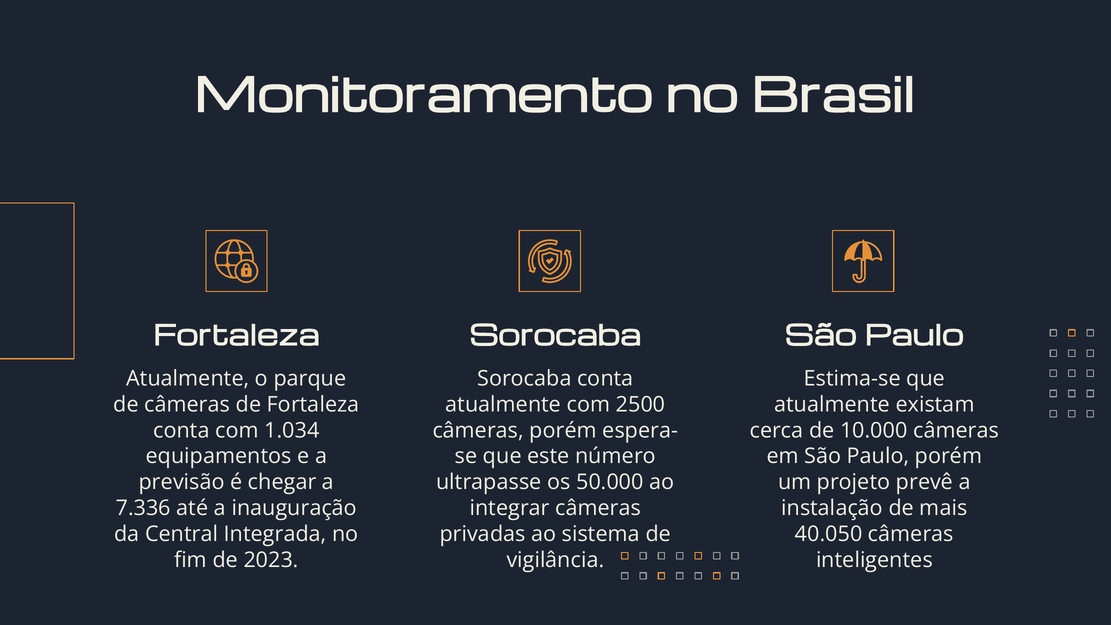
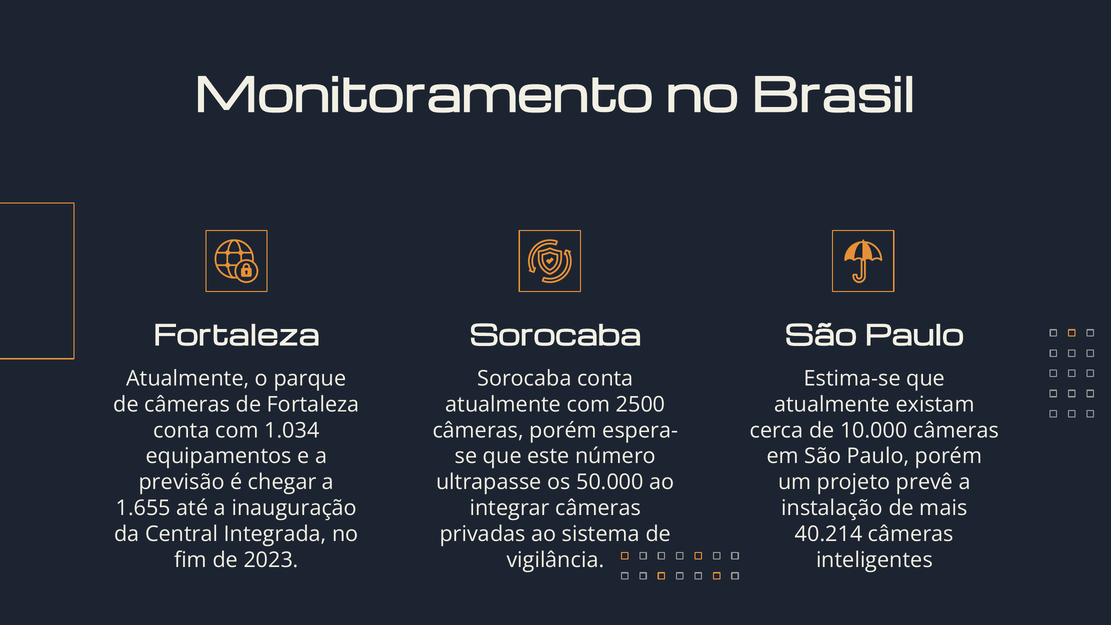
7.336: 7.336 -> 1.655 (143, 508)
40.050: 40.050 -> 40.214 (829, 534)
